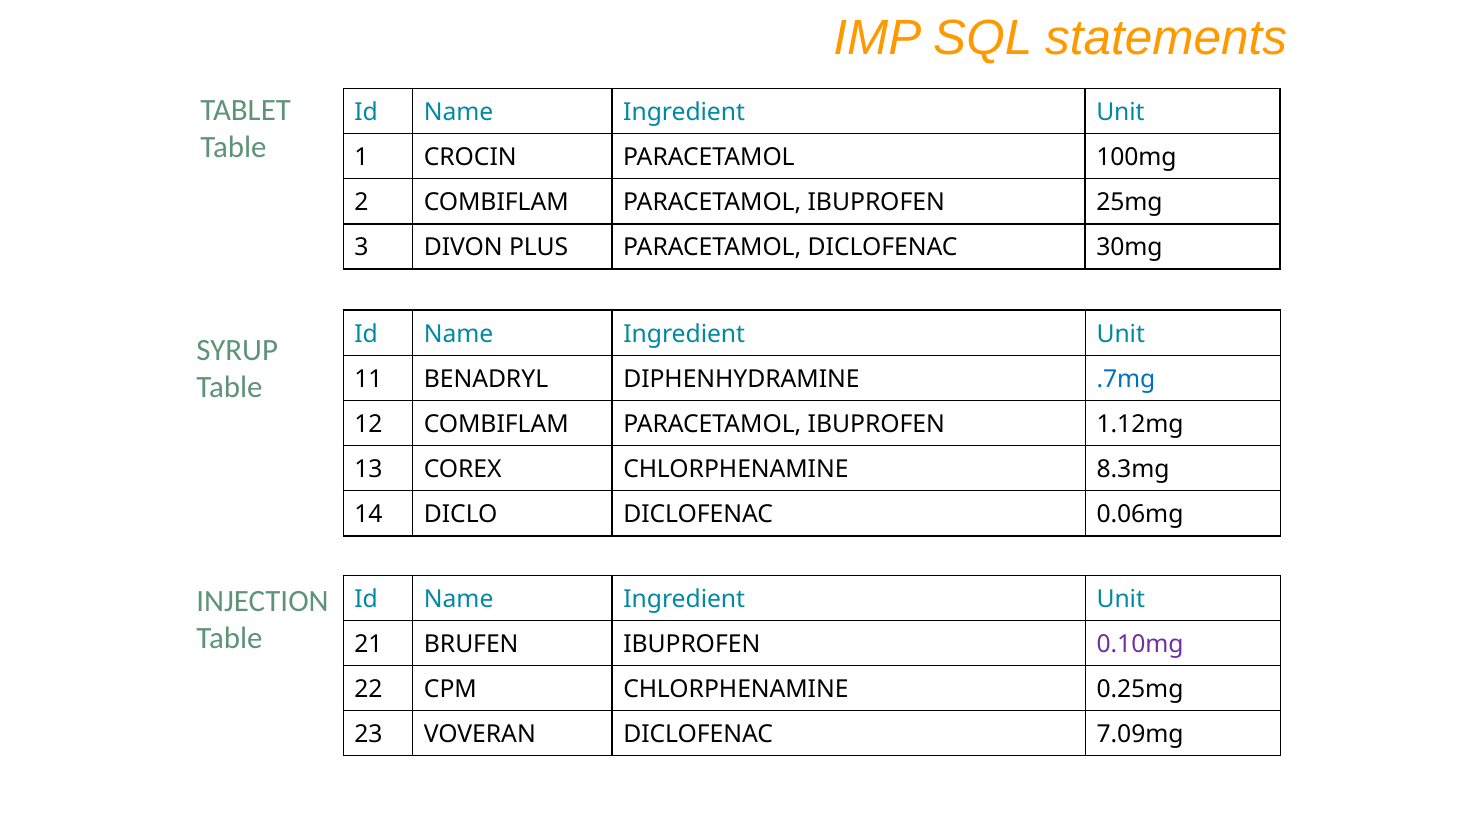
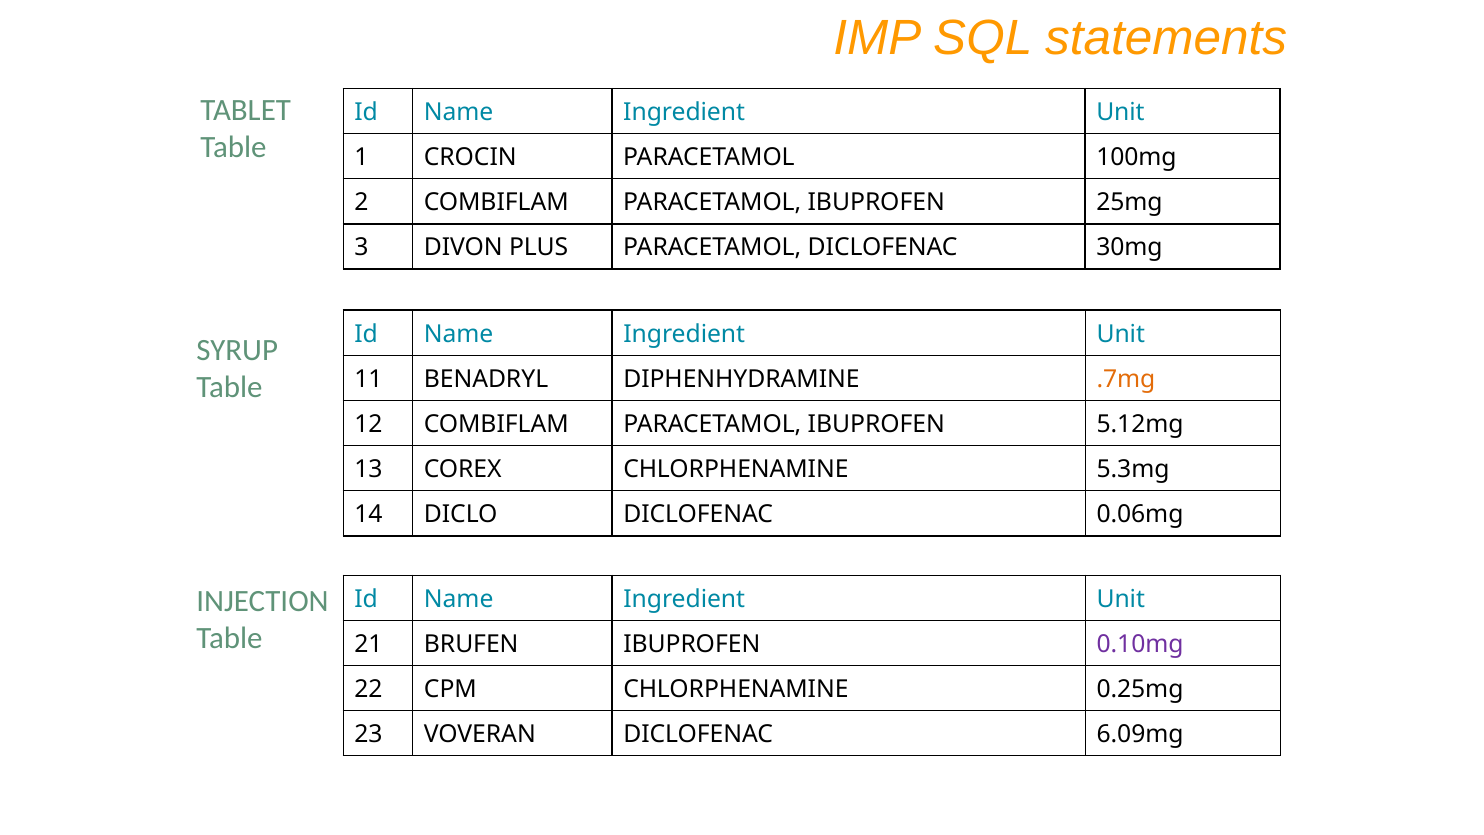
.7mg colour: blue -> orange (1126, 379)
1.12mg: 1.12mg -> 5.12mg (1140, 424)
8.3mg: 8.3mg -> 5.3mg (1133, 469)
7.09mg: 7.09mg -> 6.09mg (1140, 734)
